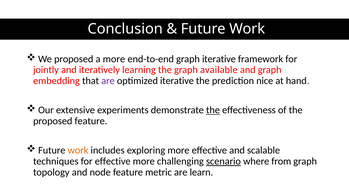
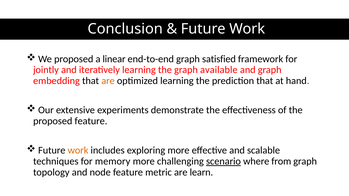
a more: more -> linear (114, 59)
graph iterative: iterative -> satisfied (219, 59)
are colour: purple -> orange (108, 81)
optimized iterative: iterative -> learning (177, 81)
prediction nice: nice -> that (265, 81)
the underline: present -> none (213, 110)
for effective: effective -> memory (113, 162)
